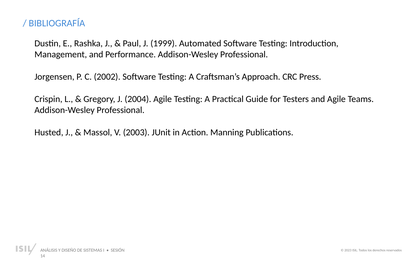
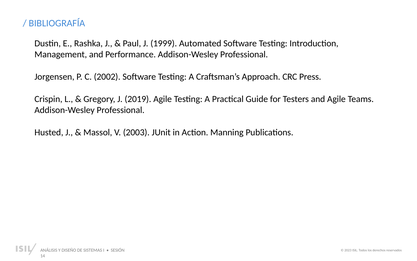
2004: 2004 -> 2019 (138, 99)
